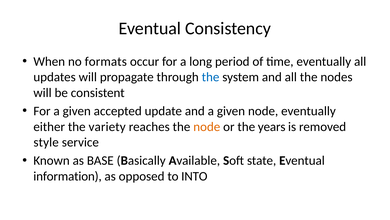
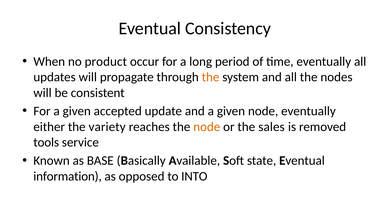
formats: formats -> product (106, 61)
the colour: blue -> orange (211, 77)
years: years -> sales (272, 126)
style: style -> tools (46, 142)
